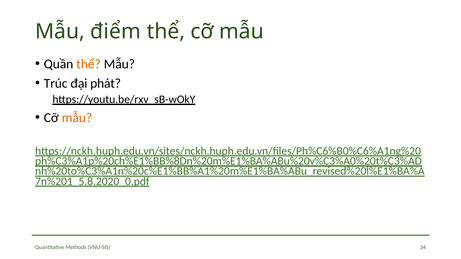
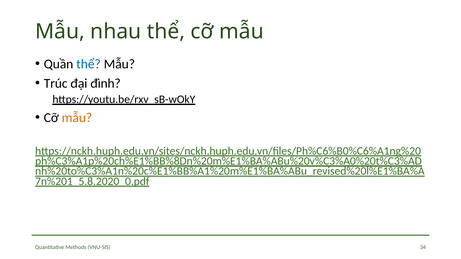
điểm: điểm -> nhau (116, 32)
thể colour: orange -> blue (89, 64)
phát: phát -> đình (106, 83)
